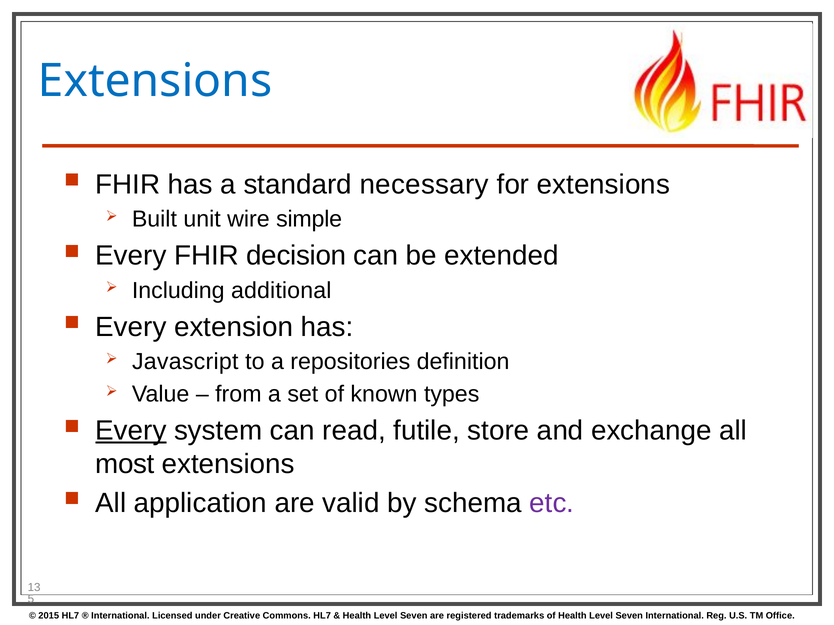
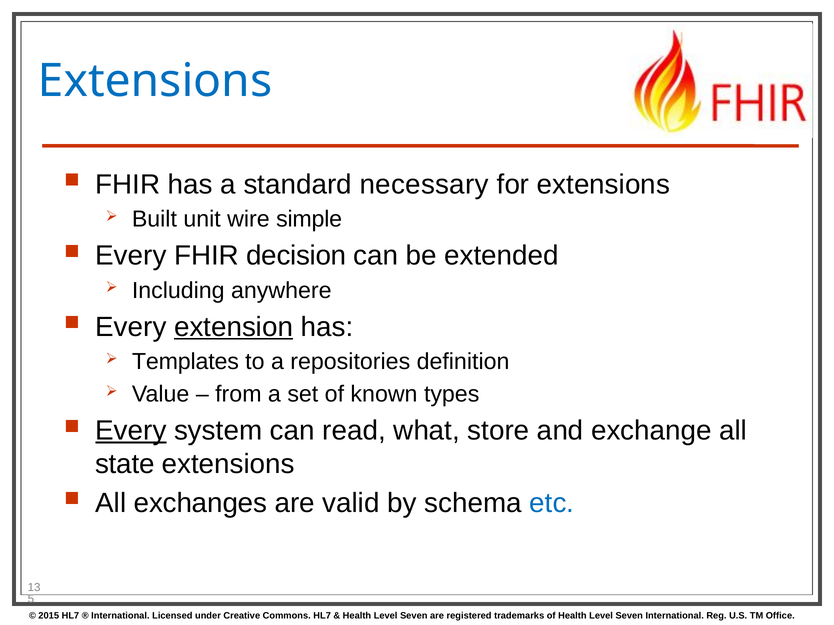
additional: additional -> anywhere (281, 291)
extension underline: none -> present (234, 327)
Javascript: Javascript -> Templates (185, 362)
futile: futile -> what (427, 431)
most: most -> state (125, 464)
application: application -> exchanges (200, 503)
etc colour: purple -> blue (552, 503)
